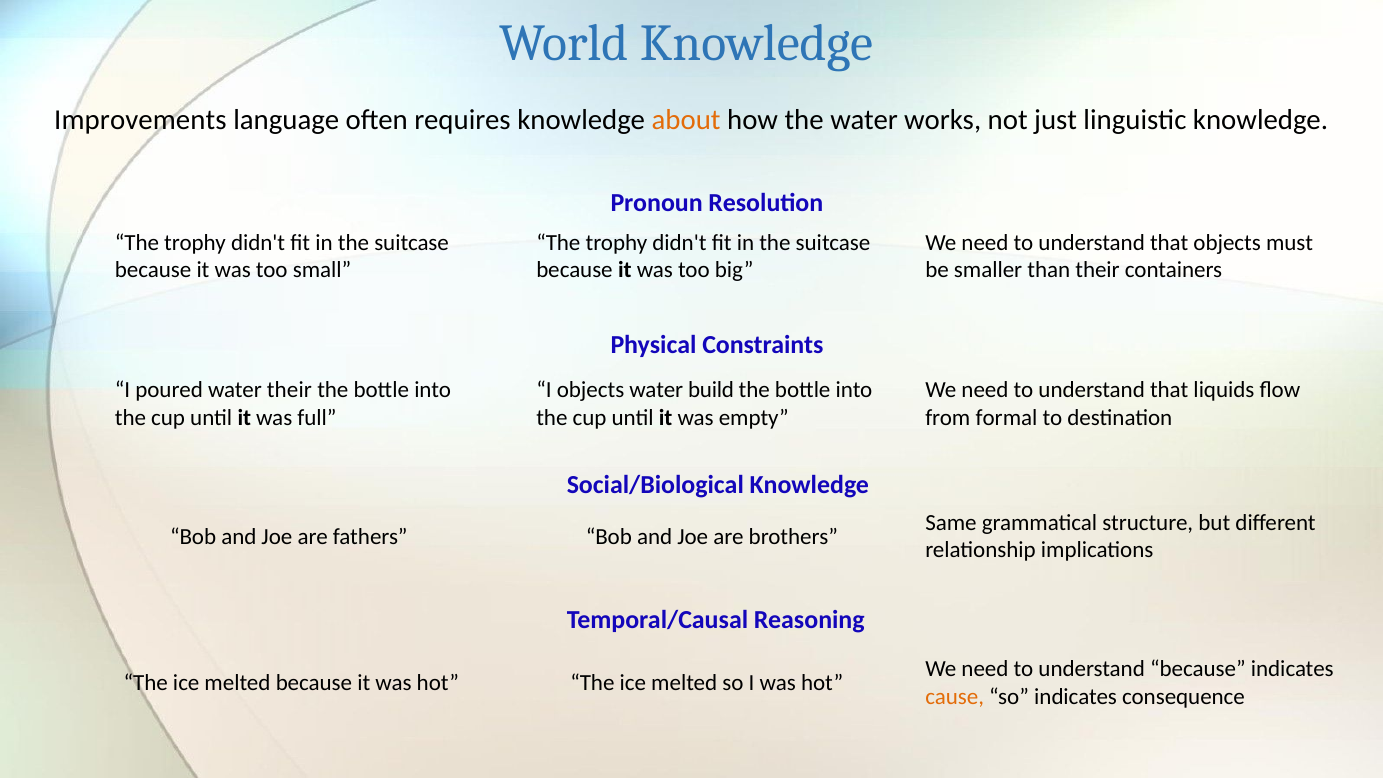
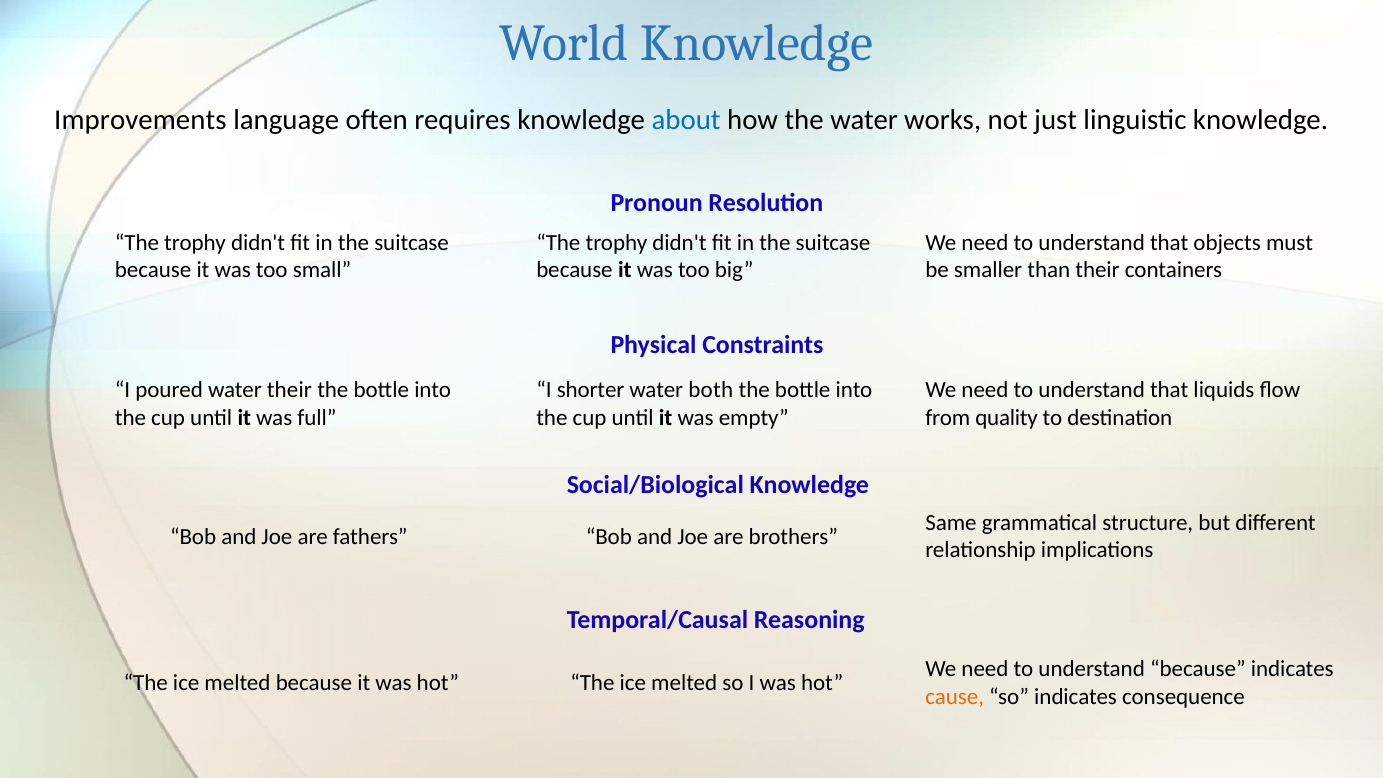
about colour: orange -> blue (686, 120)
I objects: objects -> shorter (591, 390)
build: build -> both (711, 390)
formal: formal -> quality (1007, 418)
